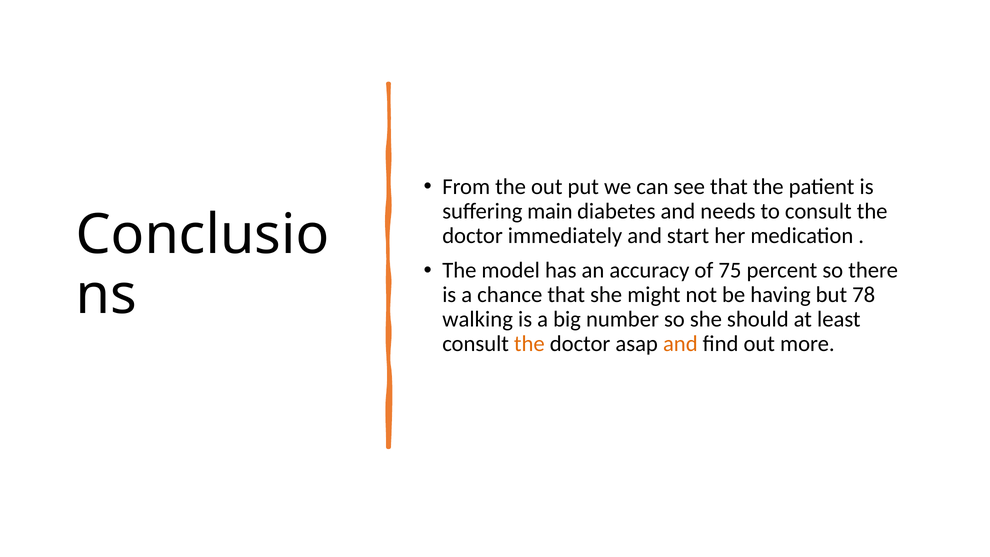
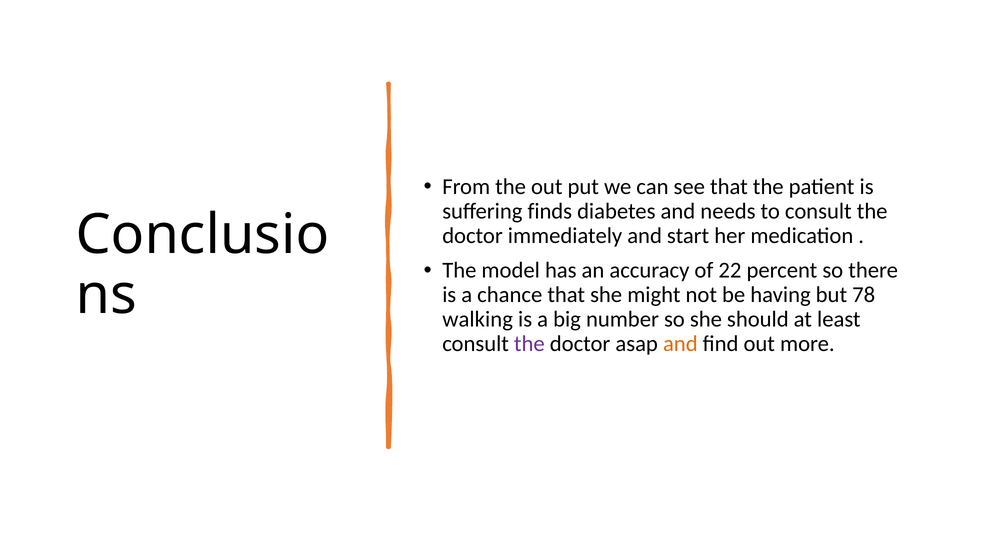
main: main -> finds (550, 211)
75: 75 -> 22 (730, 270)
the colour: orange -> purple (529, 344)
